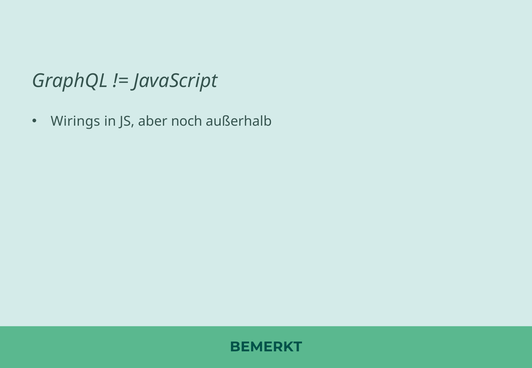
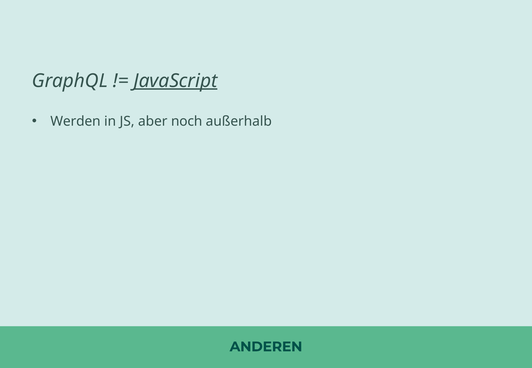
JavaScript underline: none -> present (176, 81)
Wirings: Wirings -> Werden (75, 121)
BEMERKT: BEMERKT -> ANDEREN (266, 347)
